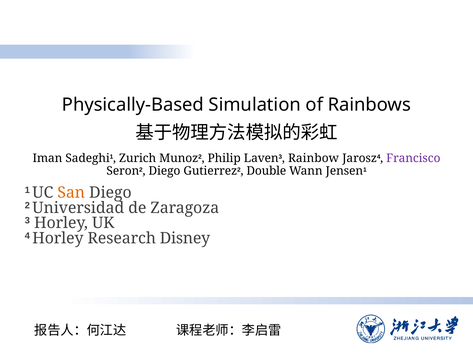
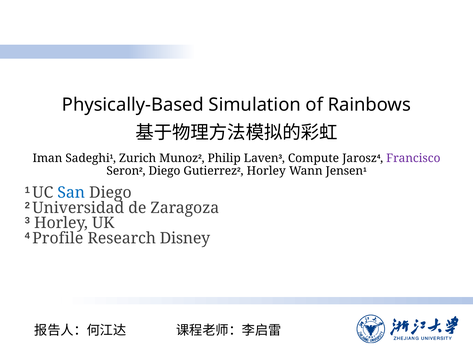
Rainbow: Rainbow -> Compute (314, 158)
Gutierrez2 Double: Double -> Horley (266, 171)
San colour: orange -> blue (71, 193)
4 Horley: Horley -> Profile (58, 238)
